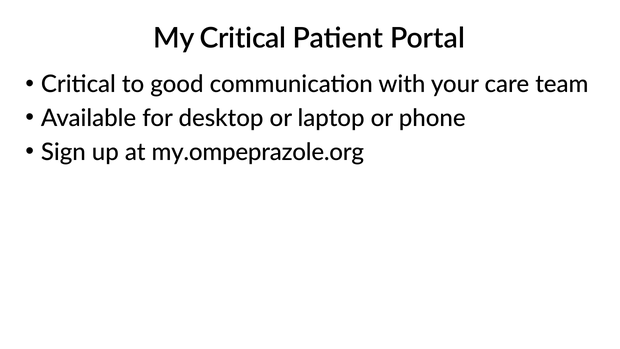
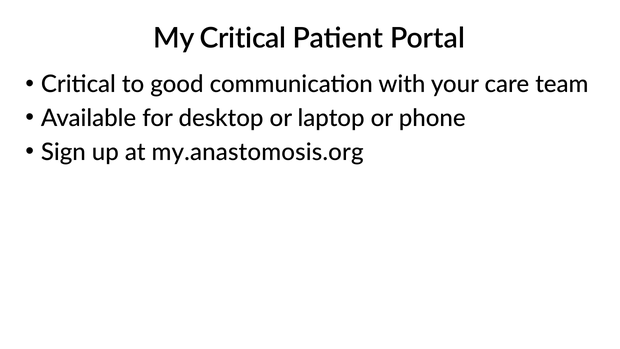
my.ompeprazole.org: my.ompeprazole.org -> my.anastomosis.org (258, 152)
